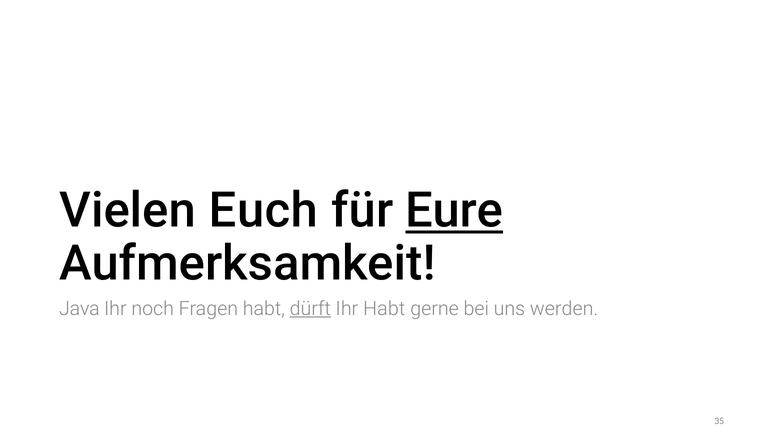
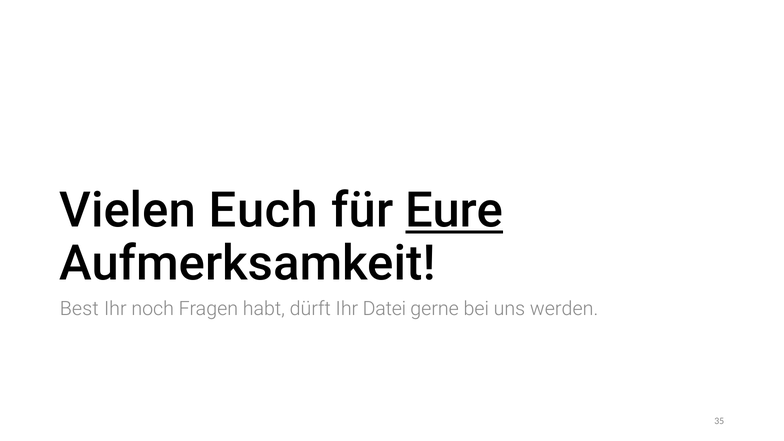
Java: Java -> Best (79, 309)
dürft underline: present -> none (310, 309)
Ihr Habt: Habt -> Datei (384, 309)
